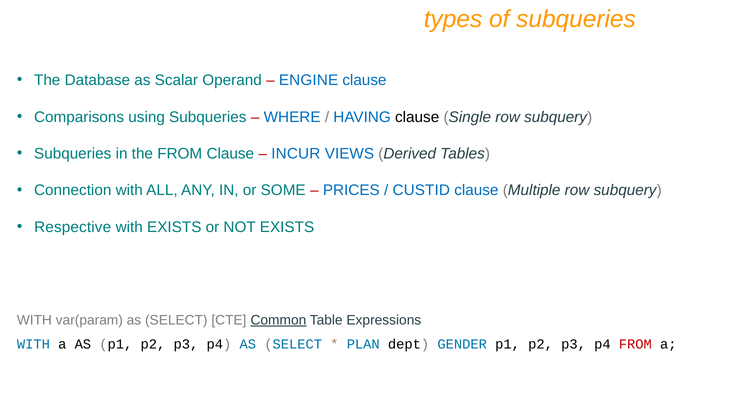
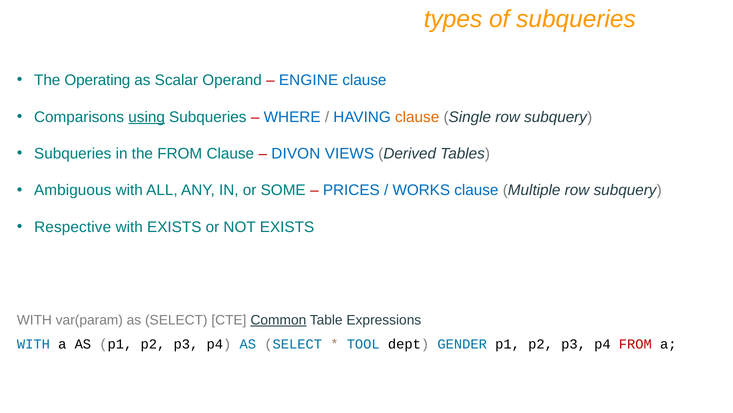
Database: Database -> Operating (97, 80)
using underline: none -> present (147, 117)
clause colour: black -> orange (417, 117)
INCUR: INCUR -> DIVON (296, 153)
Connection: Connection -> Ambiguous (73, 190)
CUSTID: CUSTID -> WORKS (421, 190)
PLAN: PLAN -> TOOL (363, 343)
